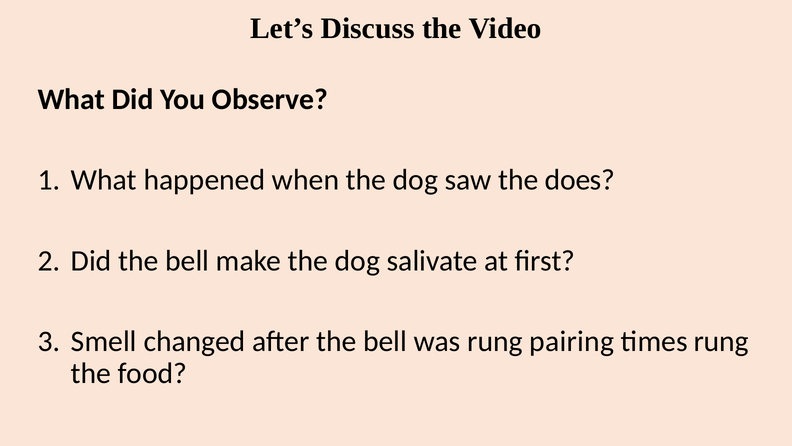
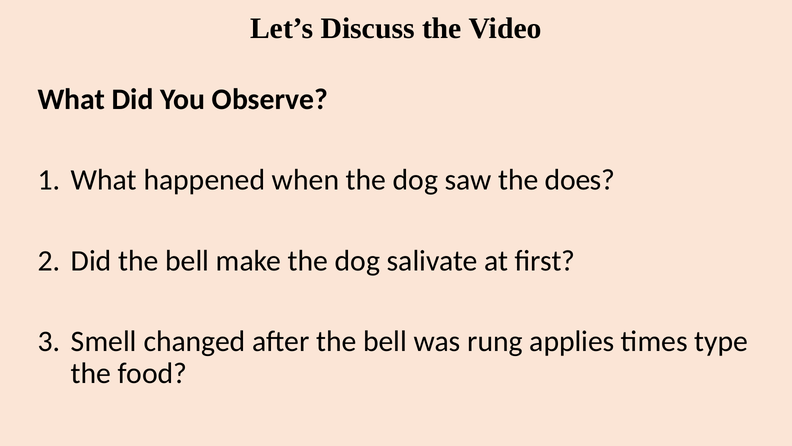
pairing: pairing -> applies (572, 341)
times rung: rung -> type (721, 341)
